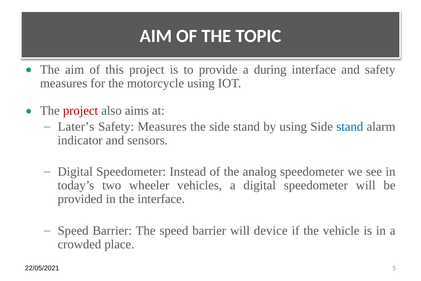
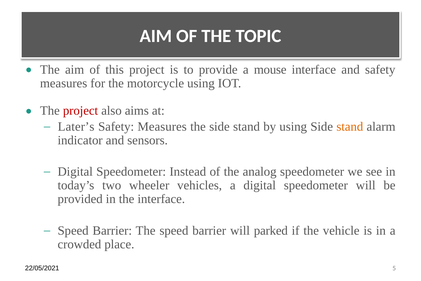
during: during -> mouse (270, 70)
stand colour: blue -> orange (350, 126)
device: device -> parked (271, 230)
